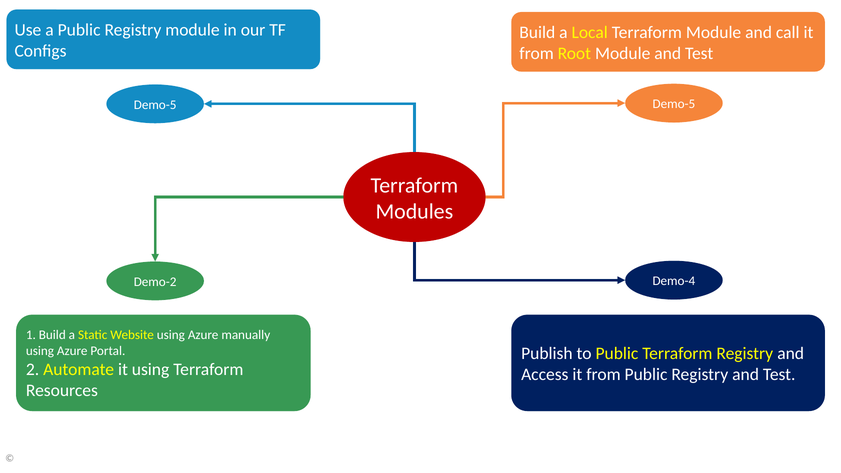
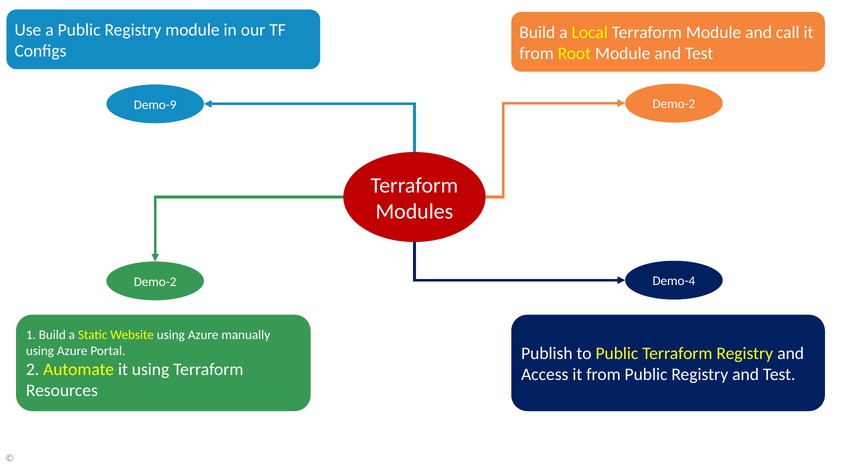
Demo-5: Demo-5 -> Demo-2 (674, 104)
Demo-5: Demo-5 -> Demo-9 (155, 105)
